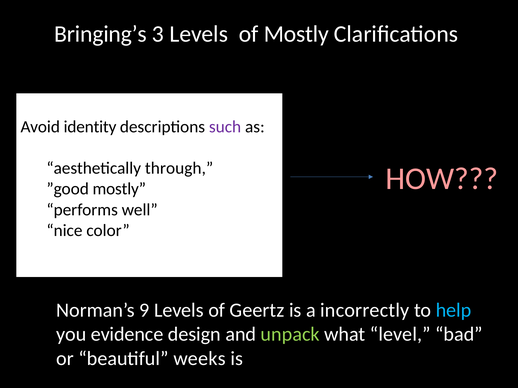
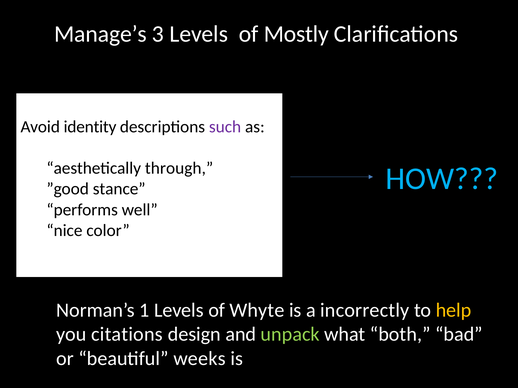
Bringing’s: Bringing’s -> Manage’s (100, 34)
HOW colour: pink -> light blue (442, 179)
”good mostly: mostly -> stance (119, 189)
9: 9 -> 1 (144, 311)
Geertz: Geertz -> Whyte (257, 311)
help colour: light blue -> yellow (454, 311)
evidence: evidence -> citations (127, 335)
level: level -> both (400, 335)
